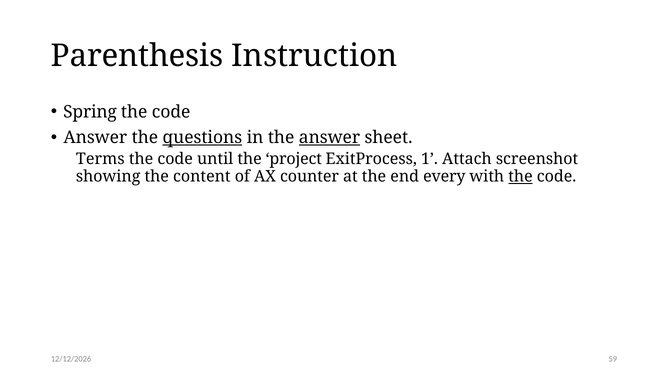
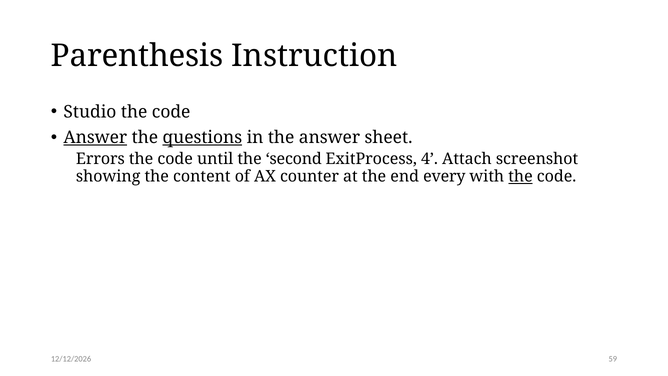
Spring: Spring -> Studio (90, 112)
Answer underline: none -> present (95, 138)
answer underline: present -> none (329, 138)
Terms: Terms -> Errors (100, 159)
project: project -> second (294, 159)
1: 1 -> 4 (430, 159)
